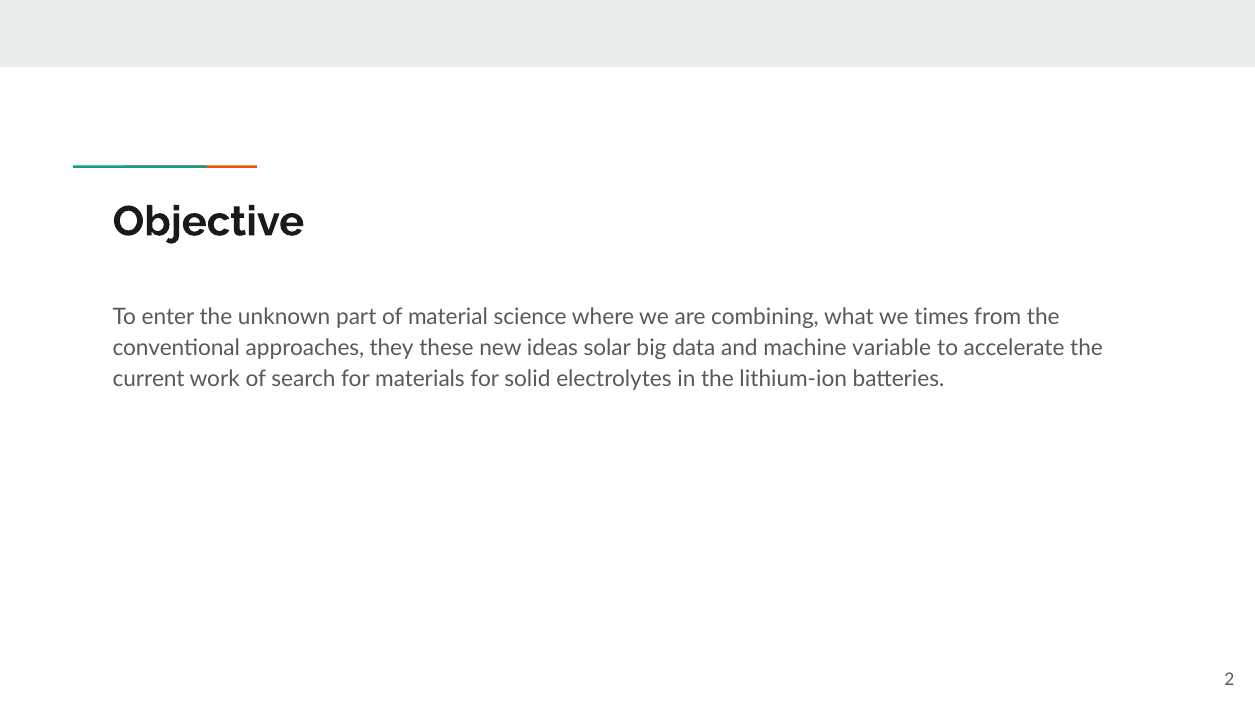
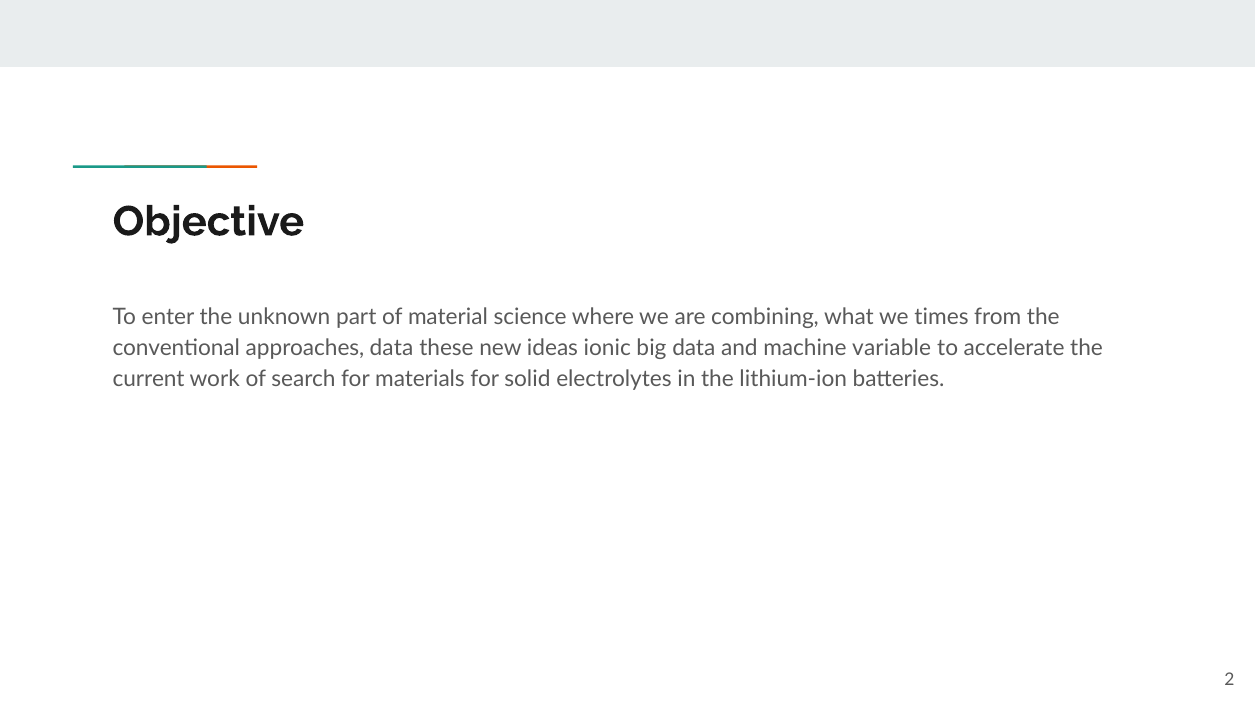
approaches they: they -> data (391, 348)
solar: solar -> ionic (607, 348)
